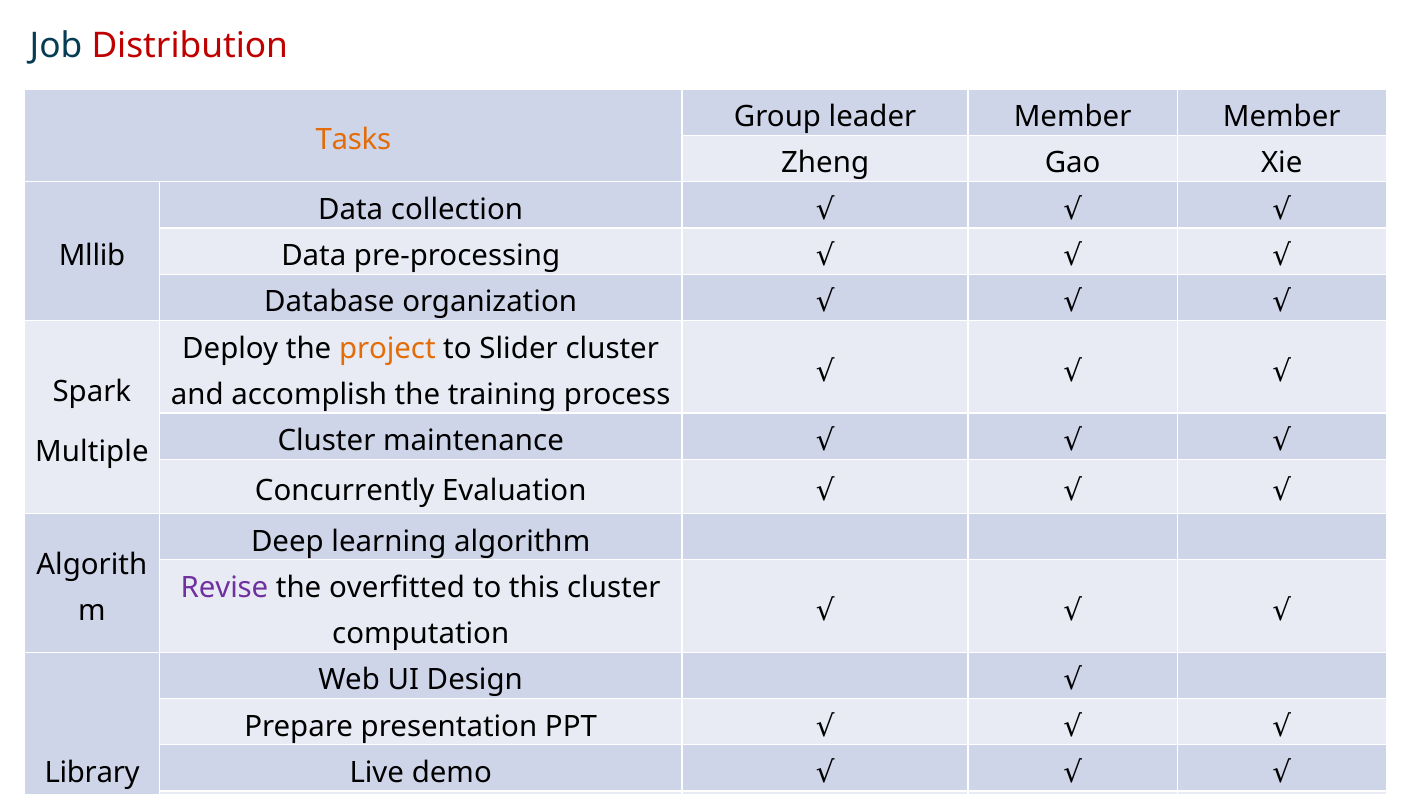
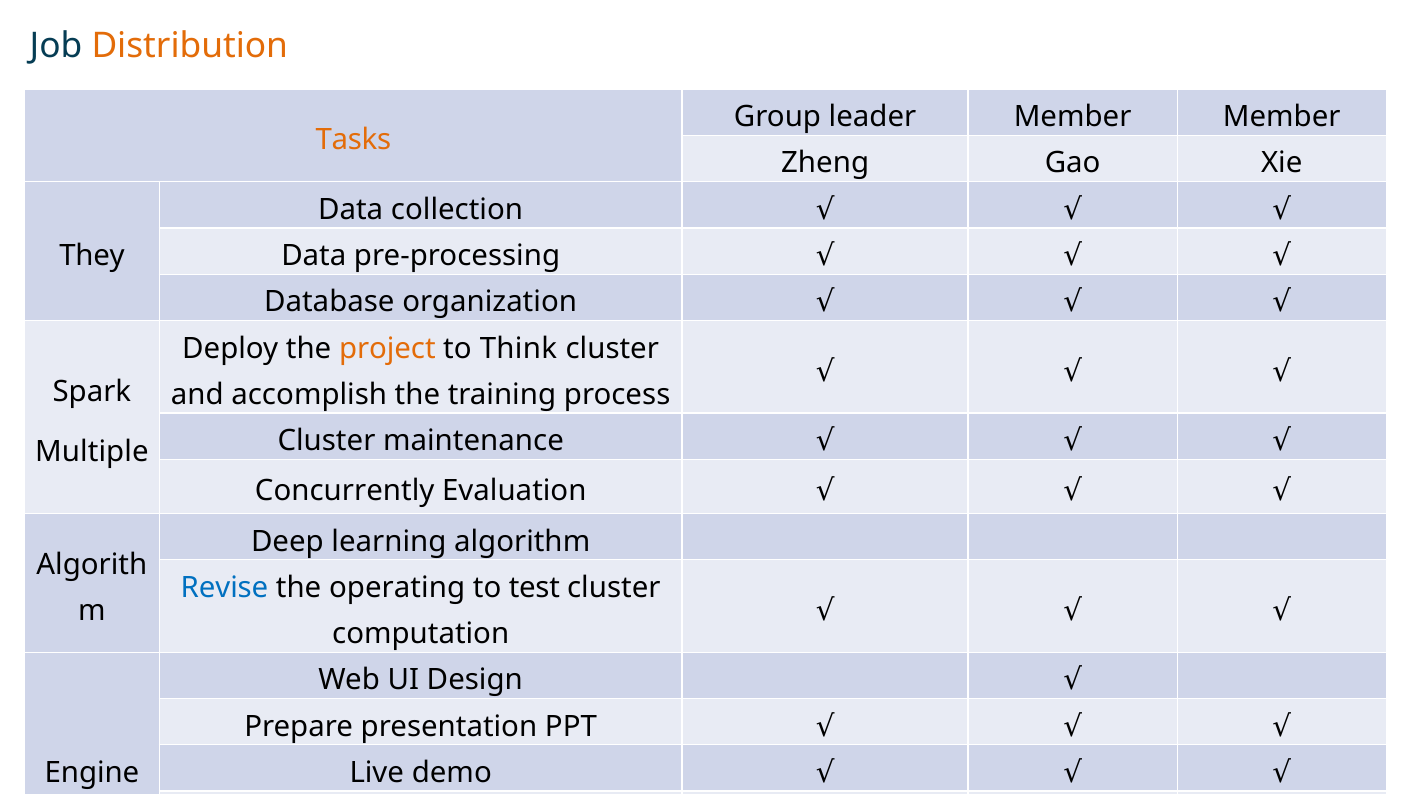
Distribution colour: red -> orange (190, 46)
Mllib: Mllib -> They (92, 256)
Slider: Slider -> Think (518, 348)
Revise colour: purple -> blue (225, 587)
overfitted: overfitted -> operating (397, 587)
this: this -> test (534, 587)
Library: Library -> Engine (92, 772)
